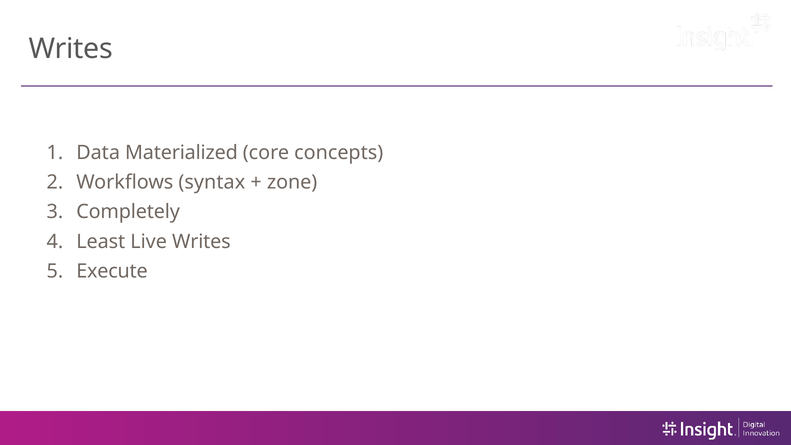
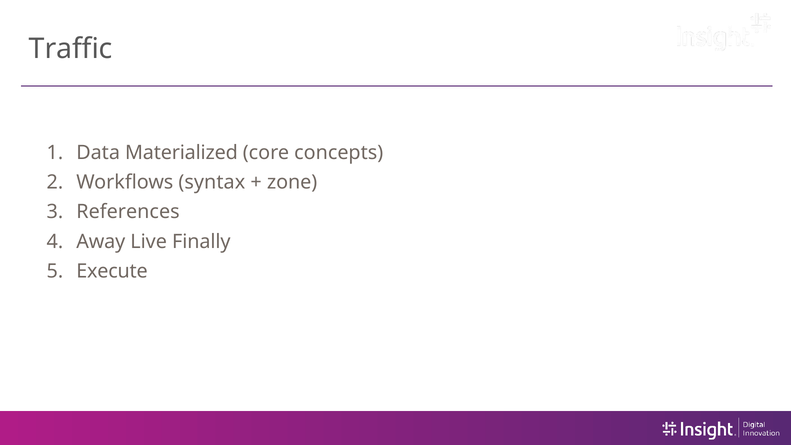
Writes: Writes -> Traffic (71, 49)
Completely: Completely -> References (128, 212)
Least: Least -> Away (101, 241)
Live Writes: Writes -> Finally (201, 241)
